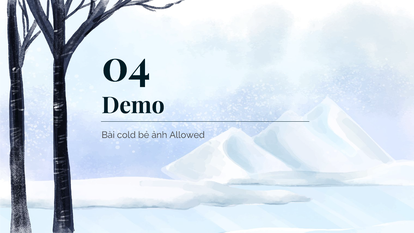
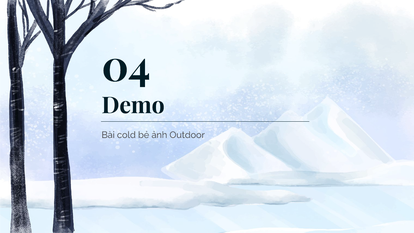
Allowed: Allowed -> Outdoor (187, 135)
